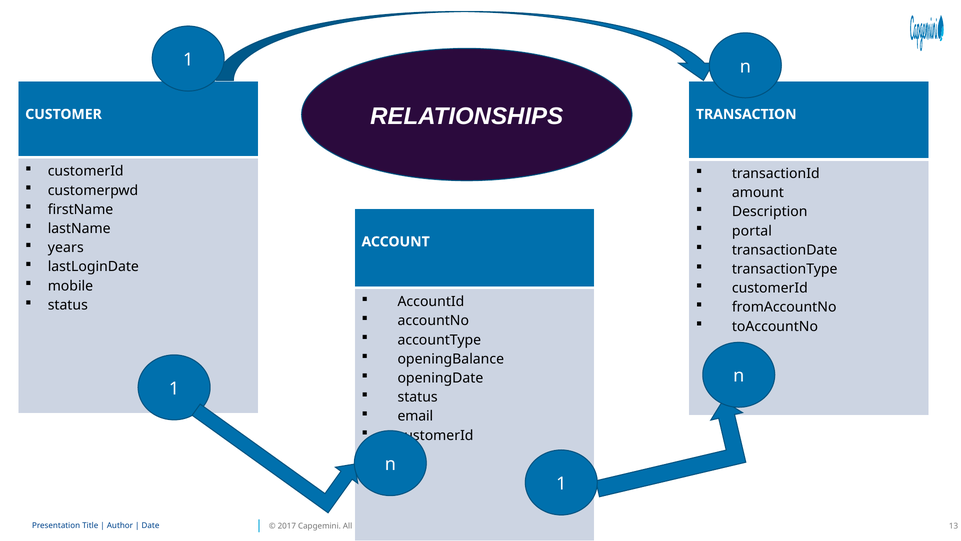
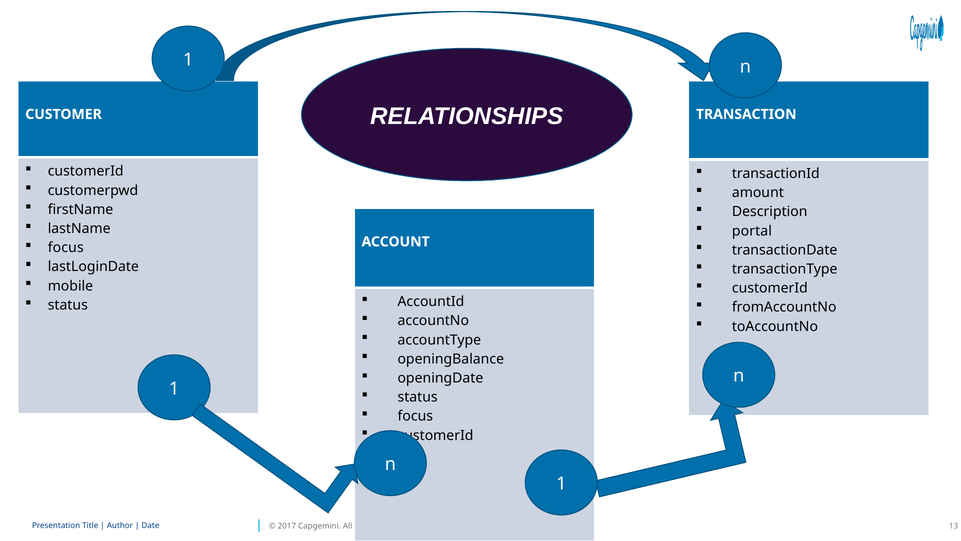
years: years -> focus (66, 248)
email: email -> focus (415, 416)
